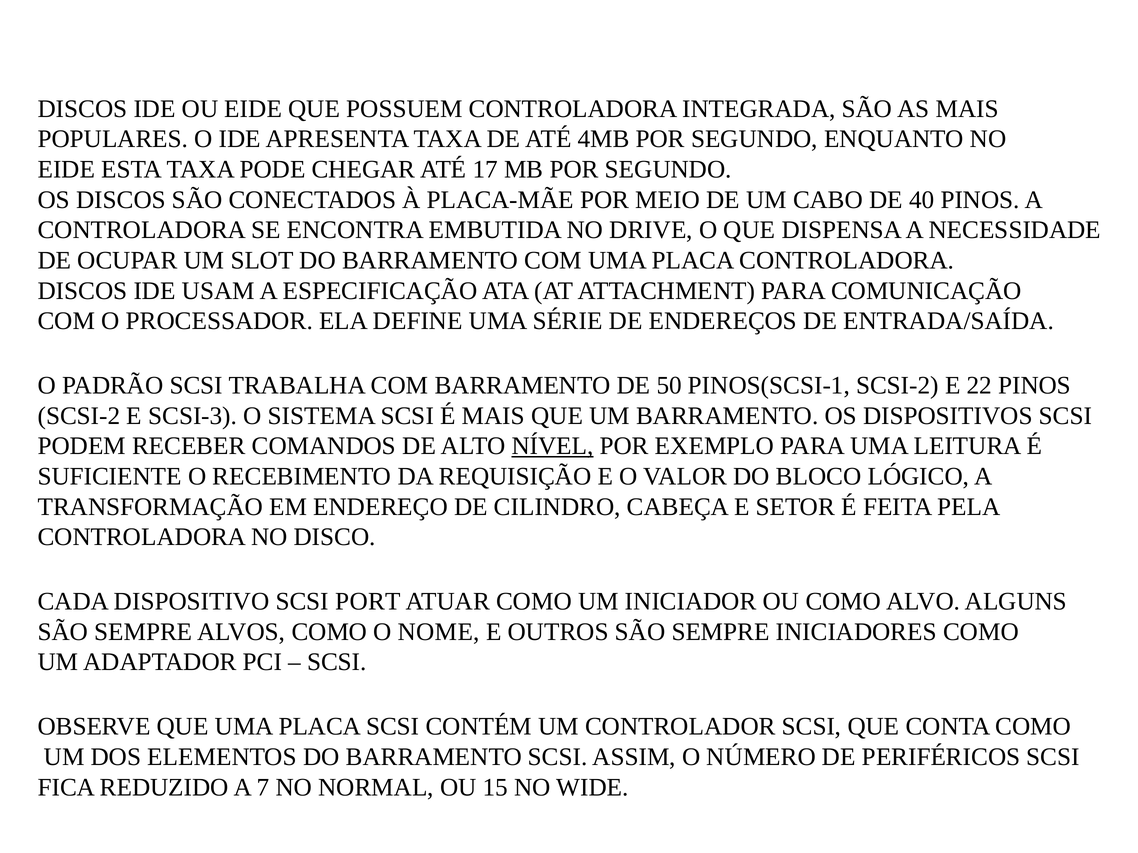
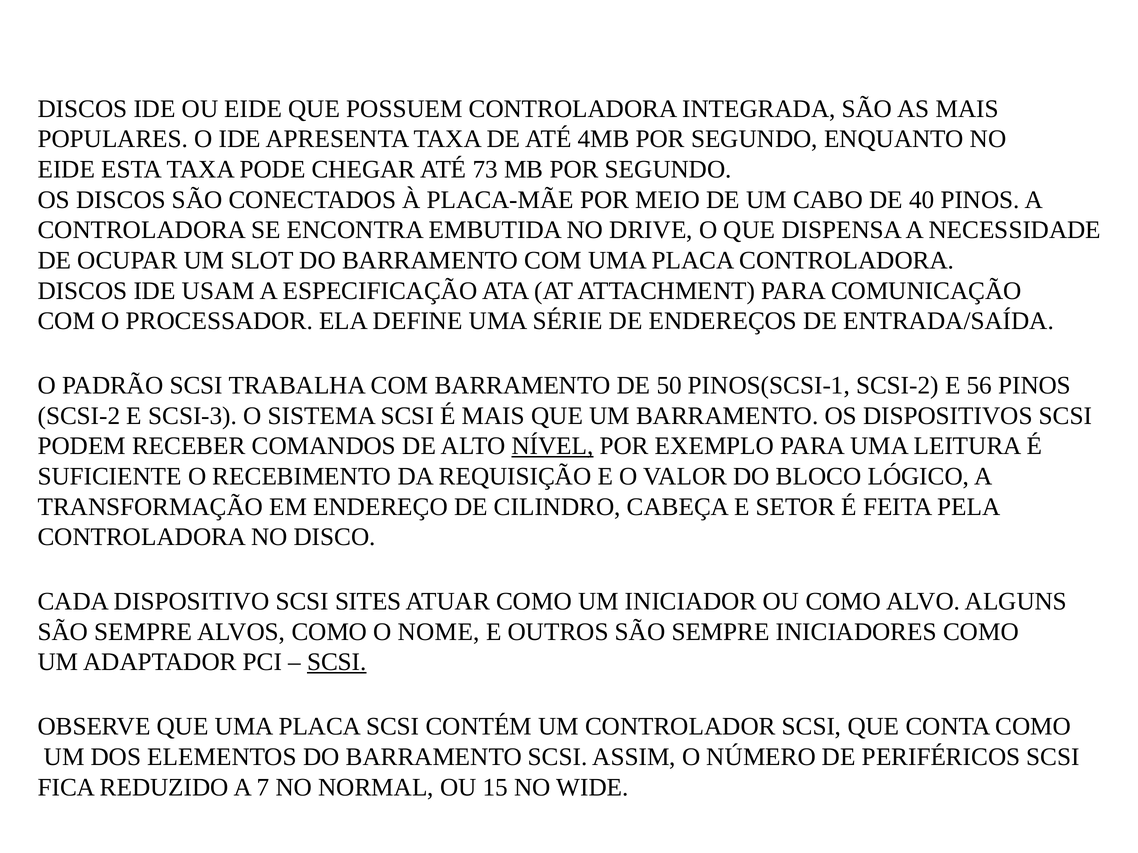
17: 17 -> 73 (485, 170)
22: 22 -> 56 (979, 386)
PORT: PORT -> SITES (368, 602)
SCSI underline: none -> present (337, 662)
